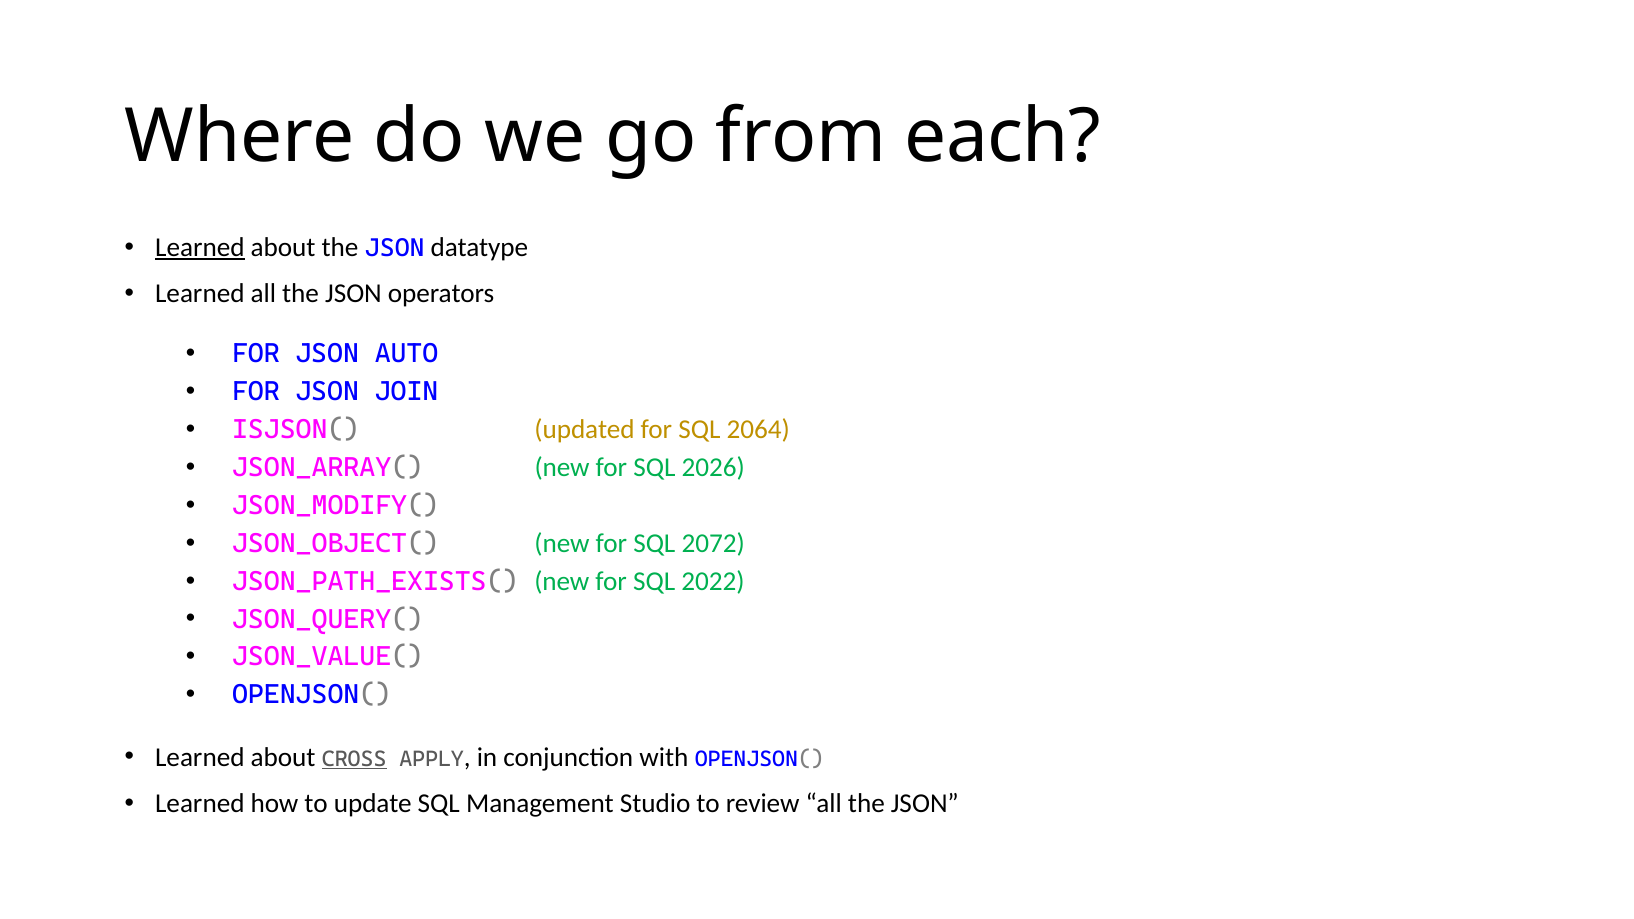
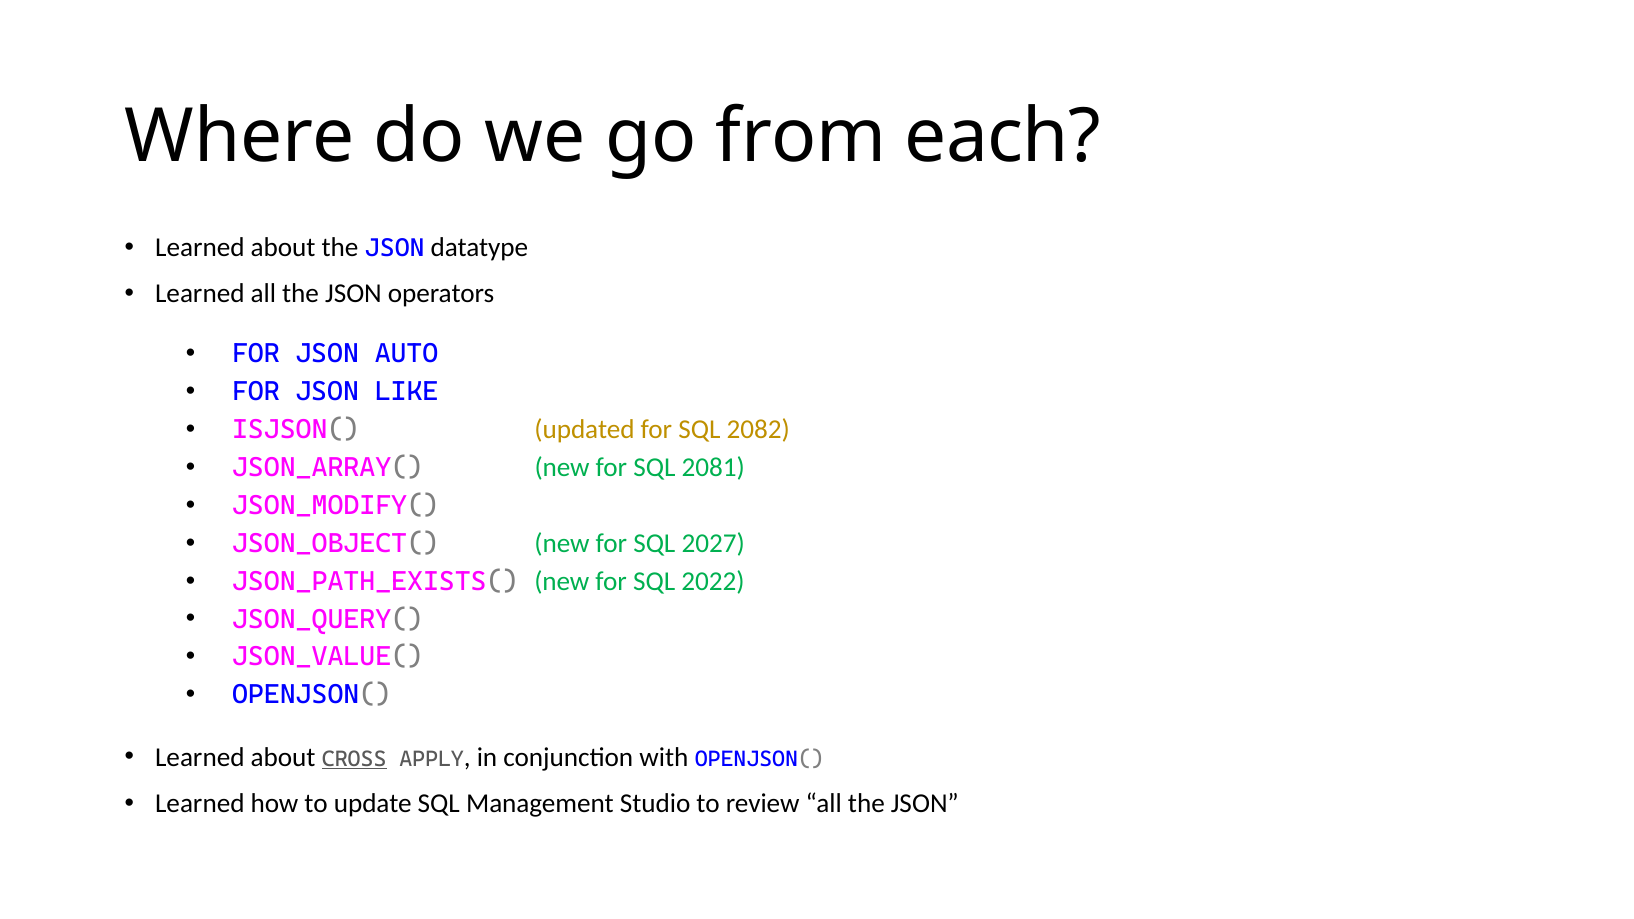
Learned underline: present -> none (200, 247)
JOIN: JOIN -> LIKE (407, 392)
2064: 2064 -> 2082 (758, 430)
2026: 2026 -> 2081 (713, 468)
2072: 2072 -> 2027 (713, 543)
